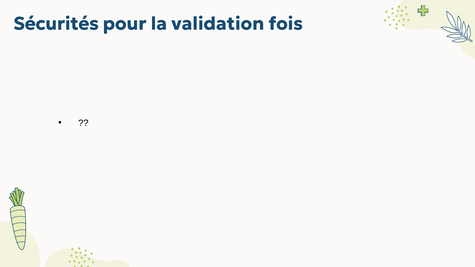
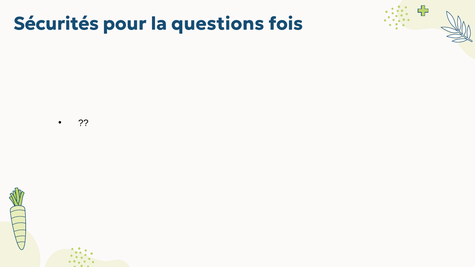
validation: validation -> questions (218, 24)
